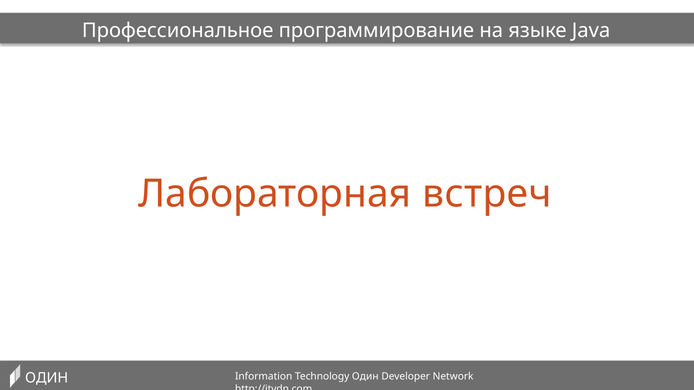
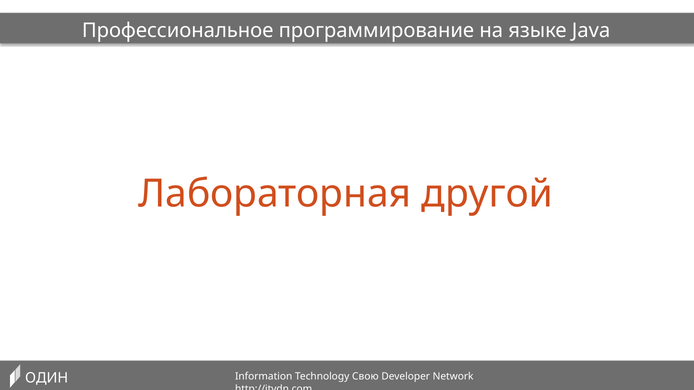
встреч: встреч -> другой (487, 194)
Technology Один: Один -> Свою (365, 377)
